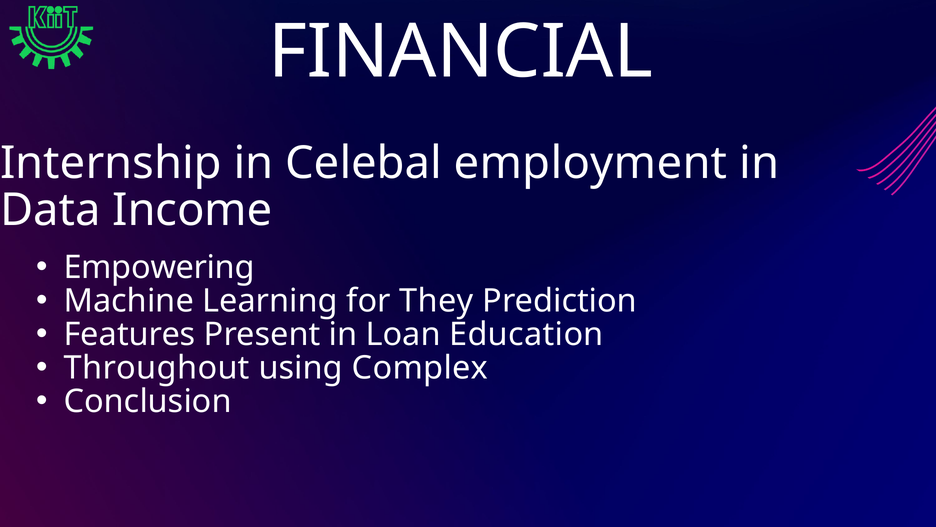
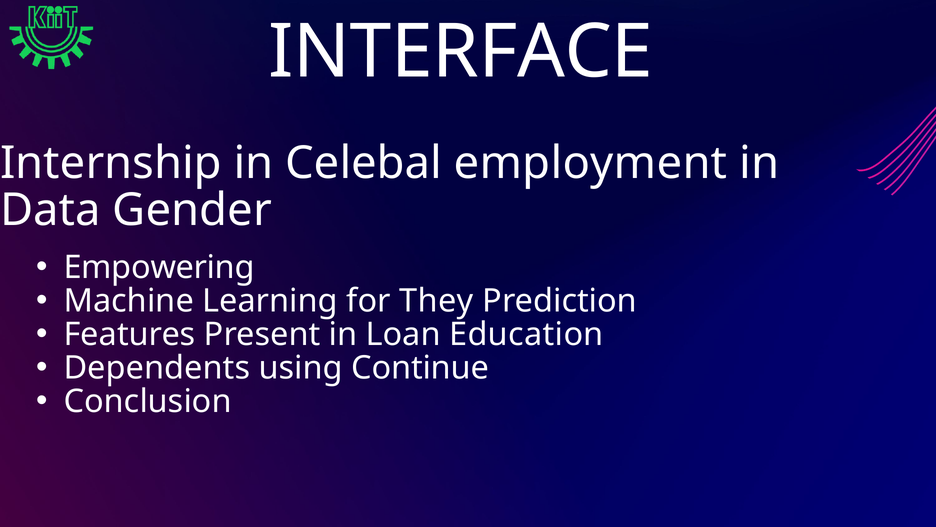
FINANCIAL: FINANCIAL -> INTERFACE (461, 52)
Income: Income -> Gender (192, 210)
Throughout: Throughout -> Dependents (157, 368)
Complex: Complex -> Continue (420, 368)
